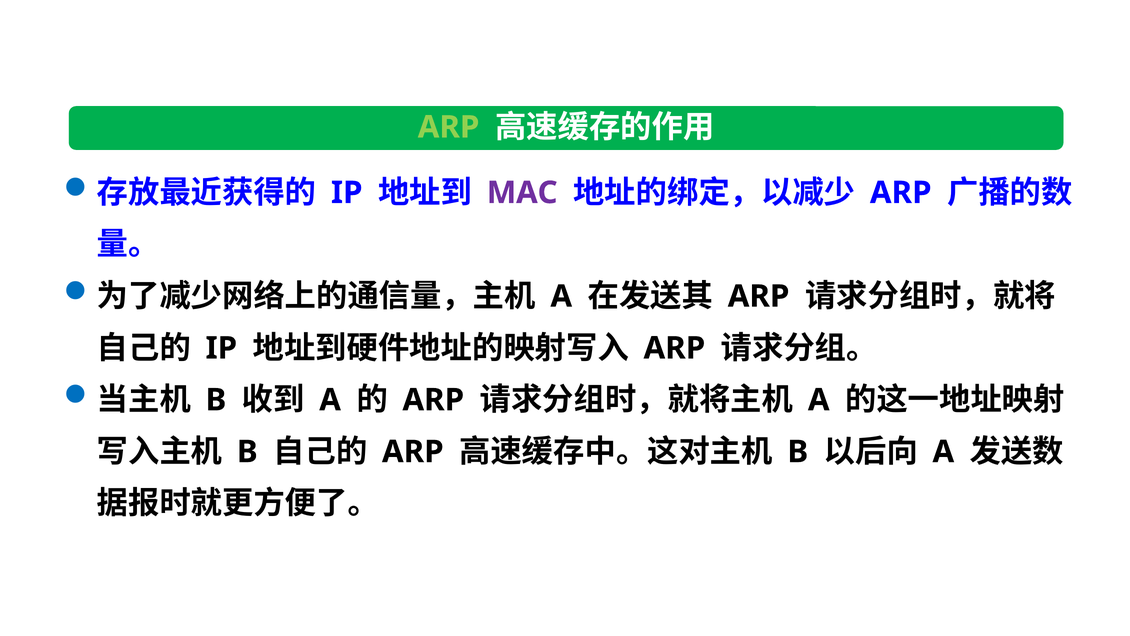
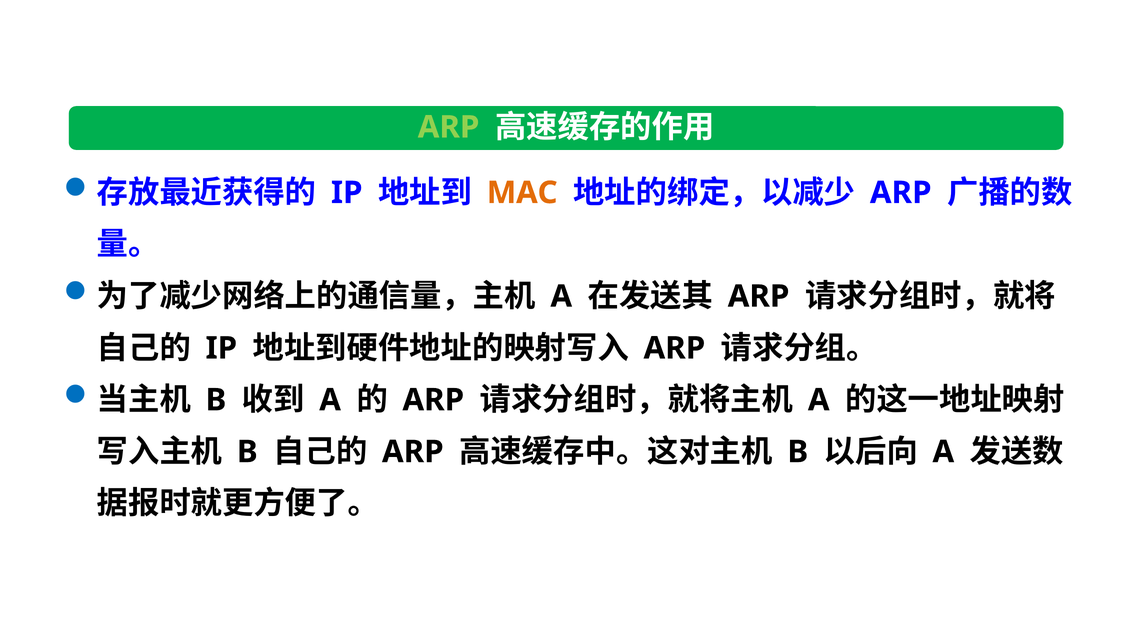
MAC colour: purple -> orange (522, 193)
